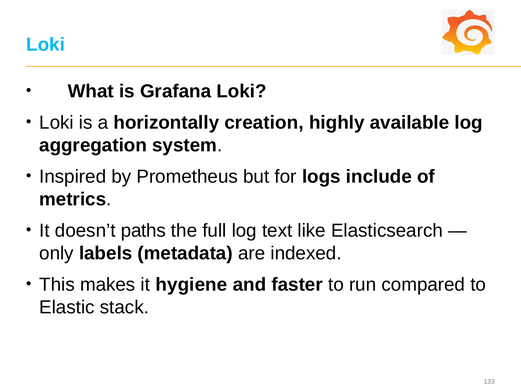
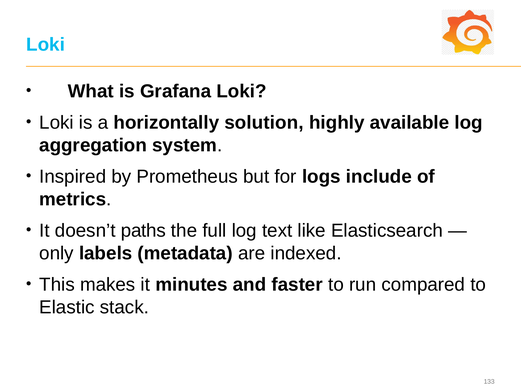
creation: creation -> solution (264, 123)
hygiene: hygiene -> minutes (191, 284)
